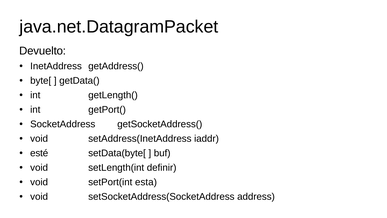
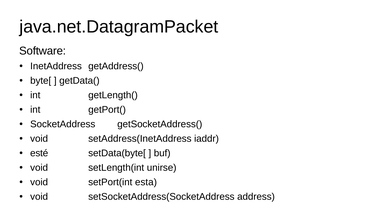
Devuelto: Devuelto -> Software (43, 51)
definir: definir -> unirse (162, 168)
